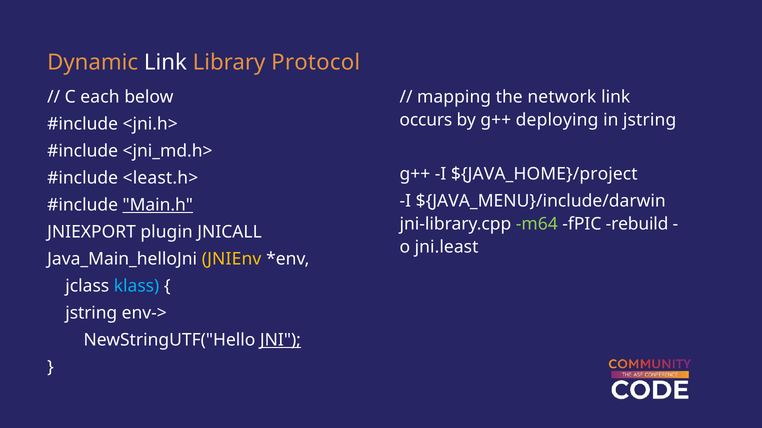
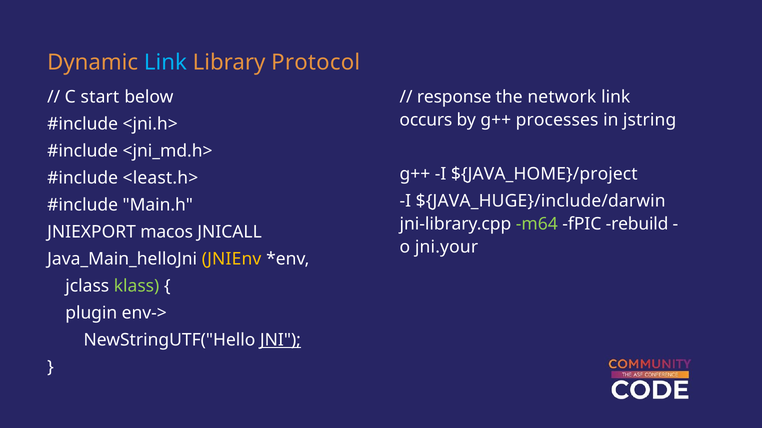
Link colour: white -> light blue (165, 63)
each: each -> start (100, 97)
mapping: mapping -> response (454, 97)
deploying: deploying -> processes (557, 120)
${JAVA_MENU}/include/darwin: ${JAVA_MENU}/include/darwin -> ${JAVA_HUGE}/include/darwin (541, 201)
Main.h underline: present -> none (158, 205)
plugin: plugin -> macos (167, 232)
jni.least: jni.least -> jni.your (447, 248)
klass colour: light blue -> light green (137, 286)
jstring: jstring -> plugin (91, 313)
